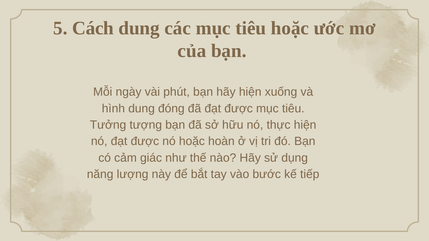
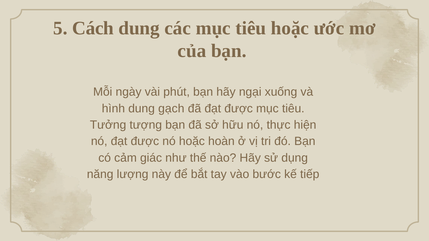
hãy hiện: hiện -> ngại (250, 92)
đóng: đóng -> gạch (171, 109)
